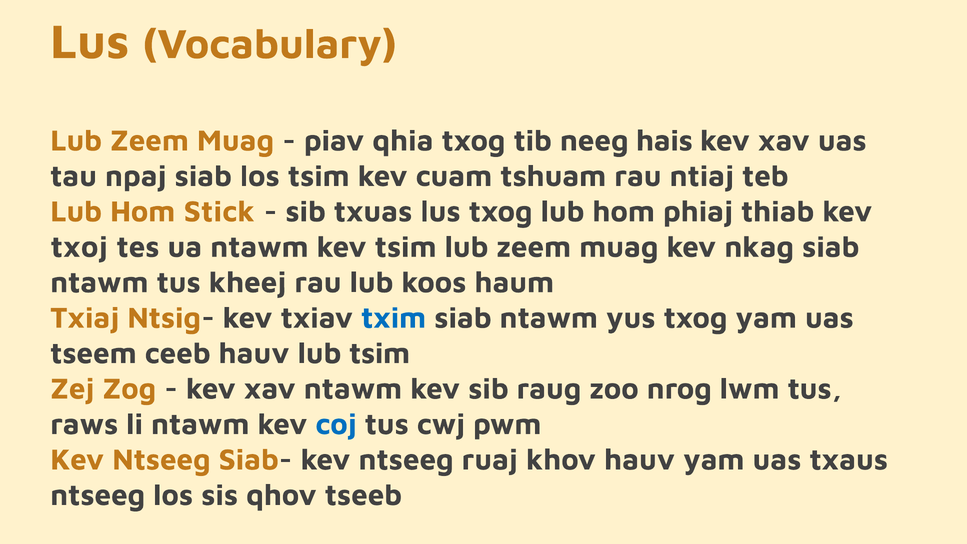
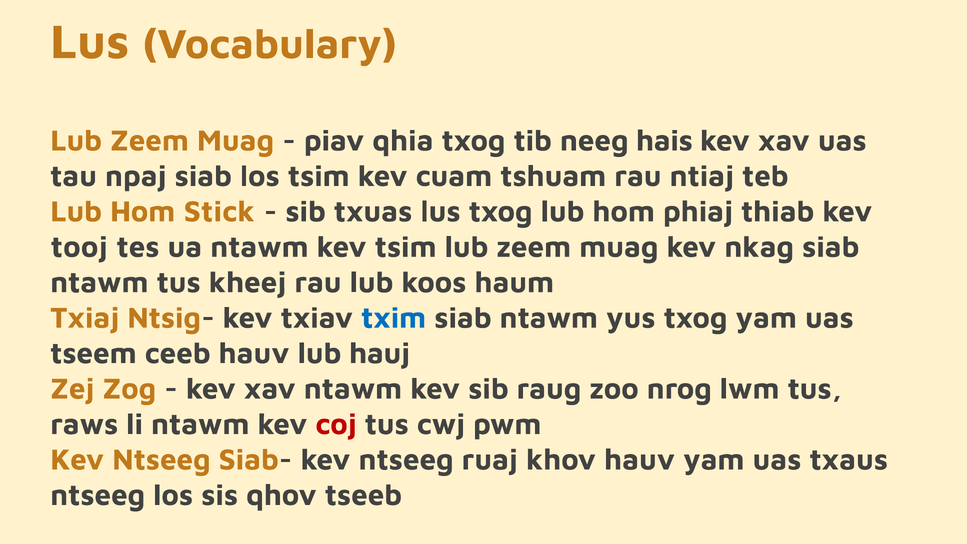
txoj: txoj -> tooj (79, 247)
lub tsim: tsim -> hauj (380, 353)
coj colour: blue -> red (336, 424)
